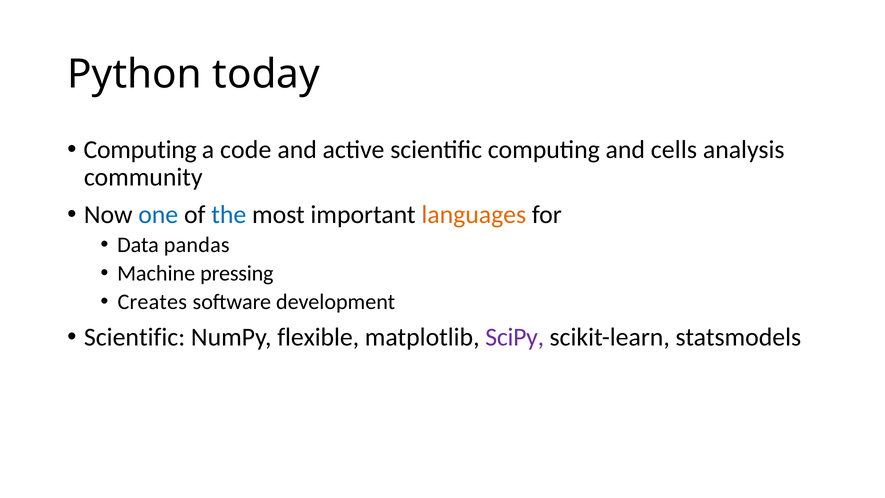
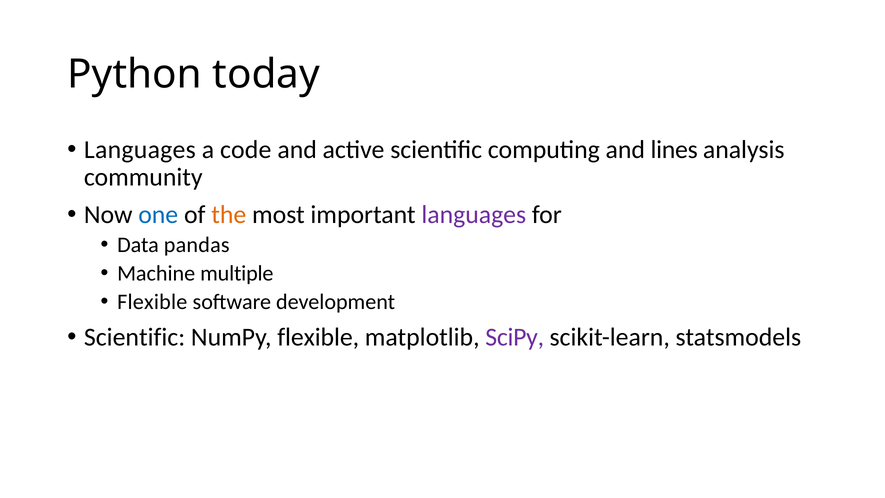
Computing: Computing -> Languages (140, 150)
cells: cells -> lines (674, 150)
the colour: blue -> orange (229, 214)
languages colour: orange -> purple (474, 214)
pressing: pressing -> multiple (237, 273)
Creates: Creates -> Flexible (152, 302)
